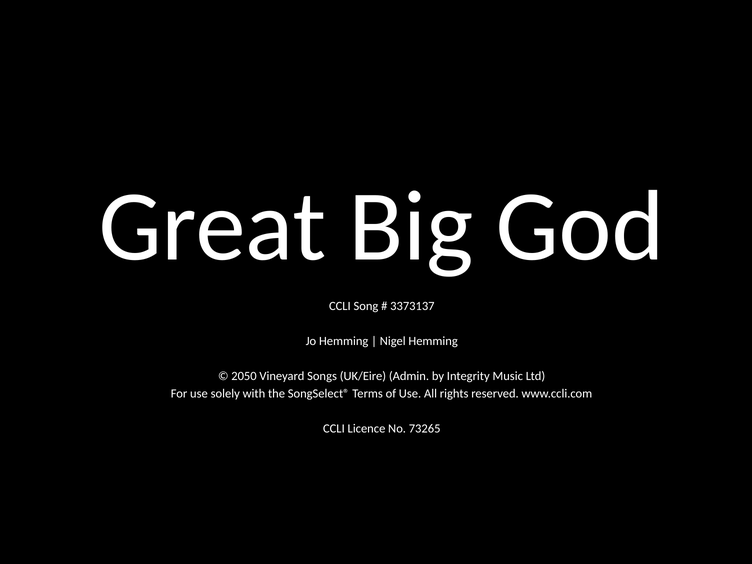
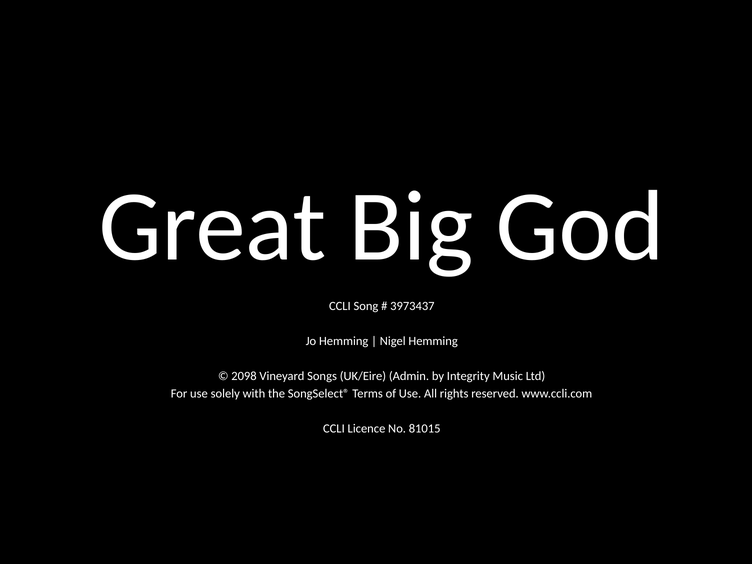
3373137: 3373137 -> 3973437 (412, 306)
2050: 2050 -> 2098 (244, 376)
73265: 73265 -> 81015 (425, 429)
